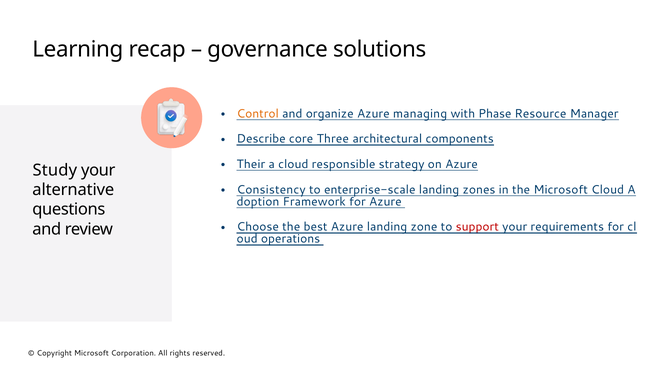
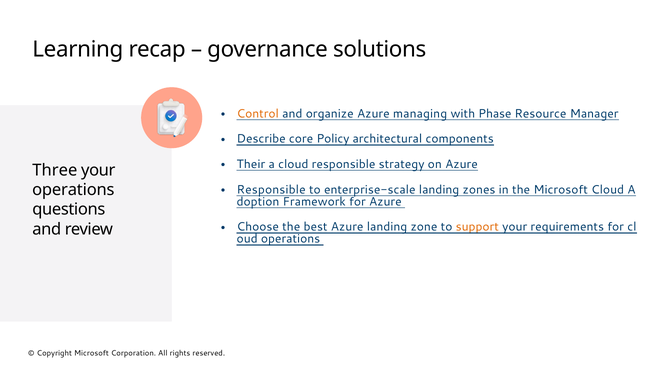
Three: Three -> Policy (333, 139)
Study: Study -> Three (55, 170)
Consistency: Consistency -> Responsible (271, 190)
alternative: alternative -> operations (73, 190)
support colour: red -> orange (477, 227)
